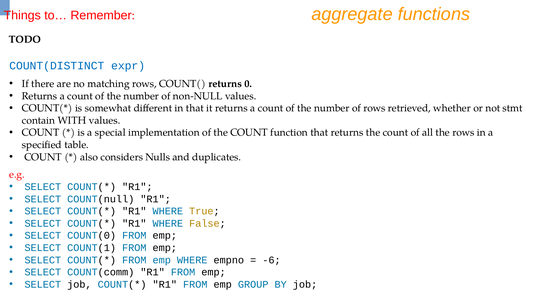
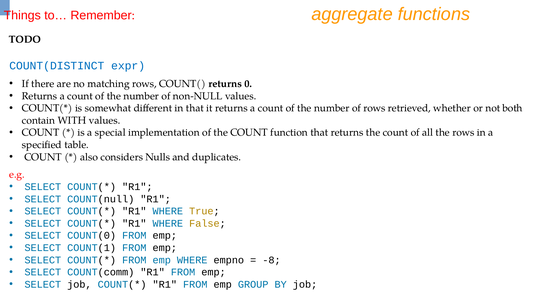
stmt: stmt -> both (513, 108)
-6: -6 -> -8 (271, 260)
